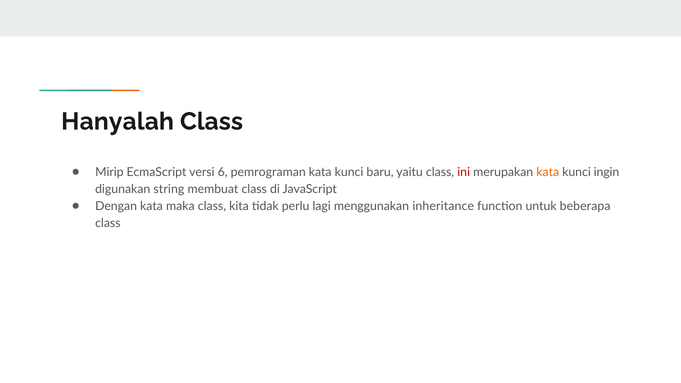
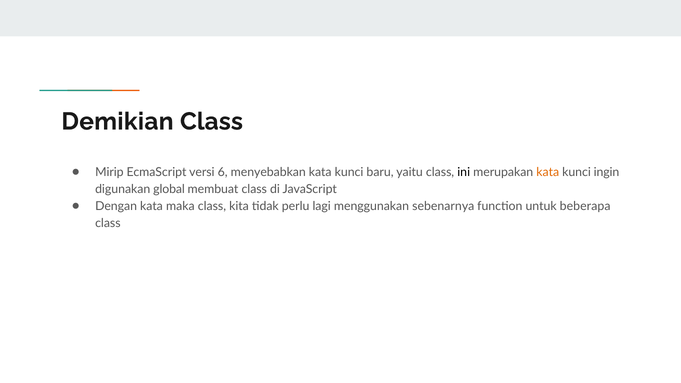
Hanyalah: Hanyalah -> Demikian (117, 121)
pemrograman: pemrograman -> menyebabkan (268, 172)
ini colour: red -> black (464, 172)
string: string -> global (169, 189)
inheritance: inheritance -> sebenarnya (443, 206)
